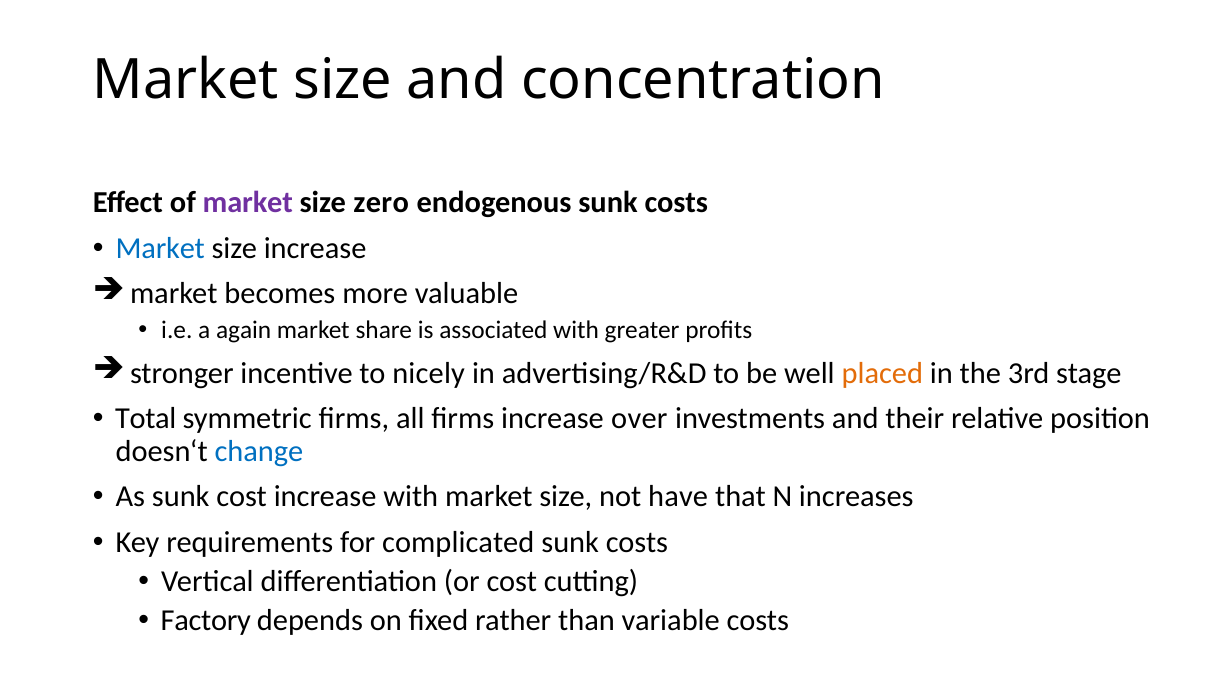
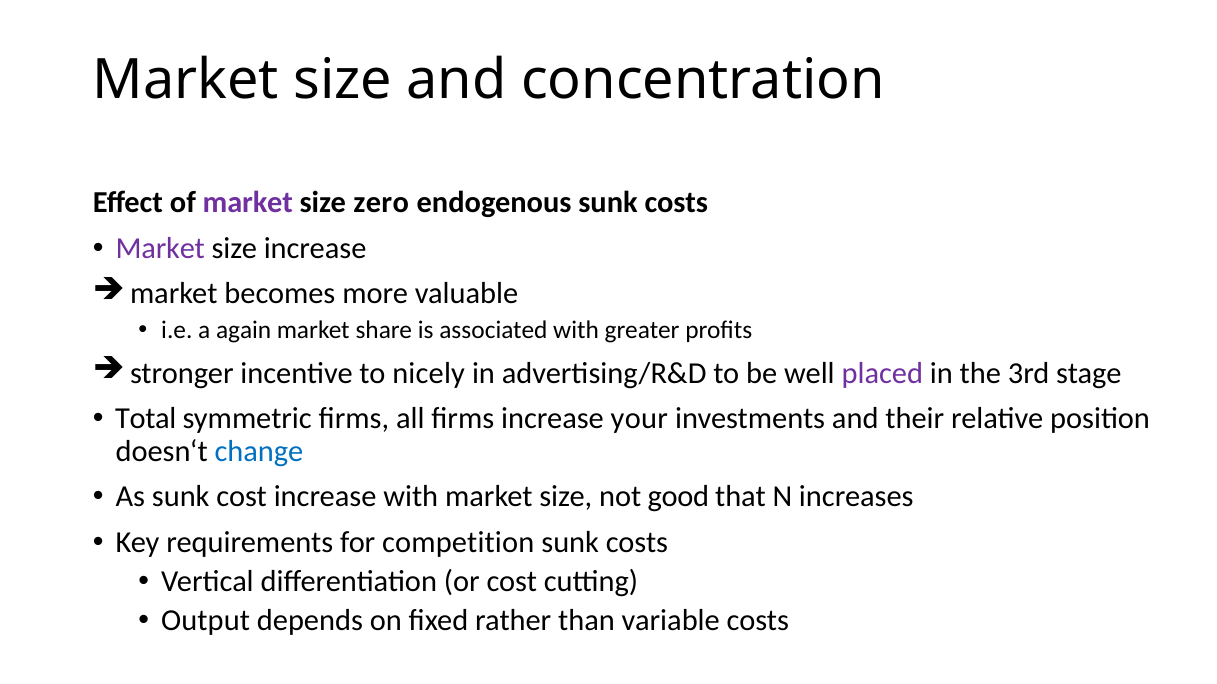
Market colour: blue -> purple (160, 249)
placed colour: orange -> purple (882, 373)
over: over -> your (639, 419)
have: have -> good (678, 497)
complicated: complicated -> competition (458, 543)
Factory: Factory -> Output (206, 621)
